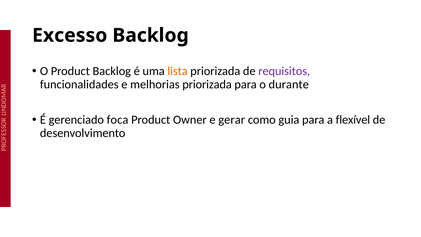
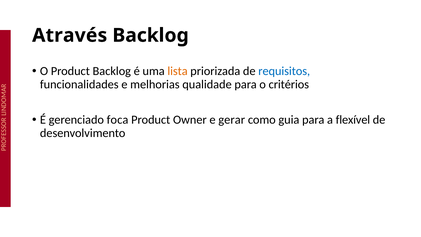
Excesso: Excesso -> Através (70, 35)
requisitos colour: purple -> blue (284, 71)
melhorias priorizada: priorizada -> qualidade (207, 84)
durante: durante -> critérios (289, 84)
